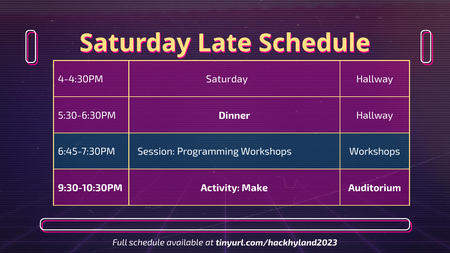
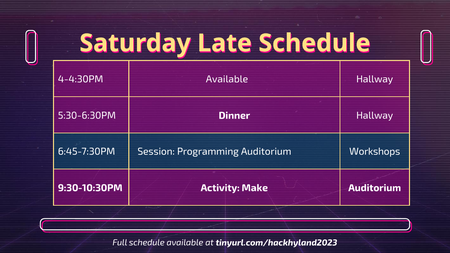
4-4:30PM Saturday: Saturday -> Available (227, 79)
Programming Workshops: Workshops -> Auditorium (266, 152)
